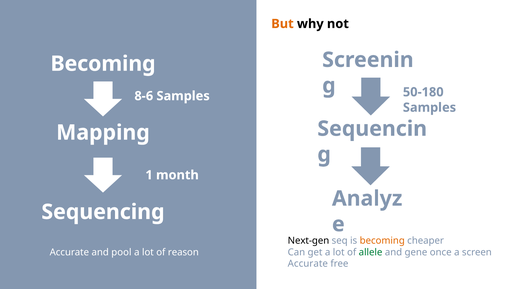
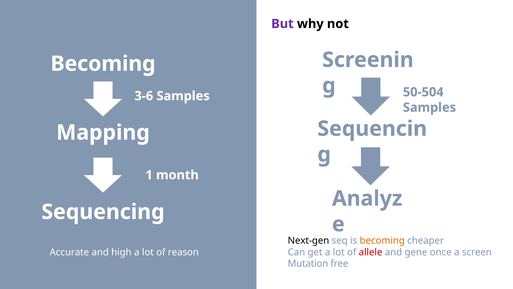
But colour: orange -> purple (282, 24)
50-180: 50-180 -> 50-504 (423, 92)
8-6: 8-6 -> 3-6 (144, 96)
allele colour: green -> red (371, 252)
pool: pool -> high (121, 252)
Accurate: Accurate -> Mutation (308, 263)
